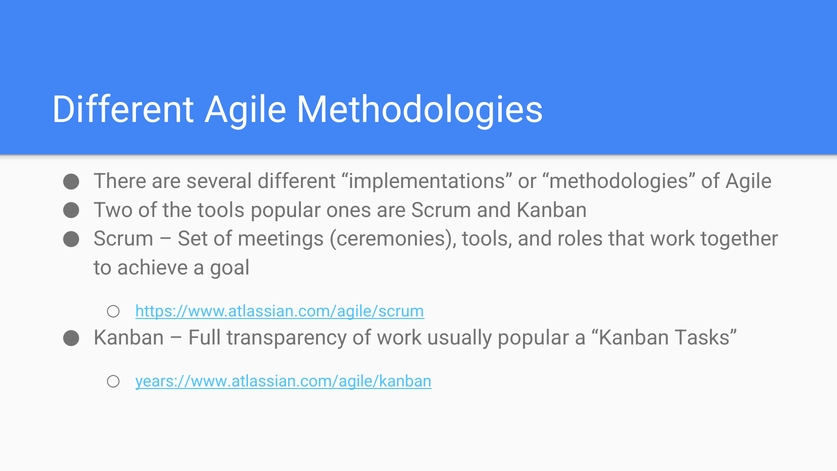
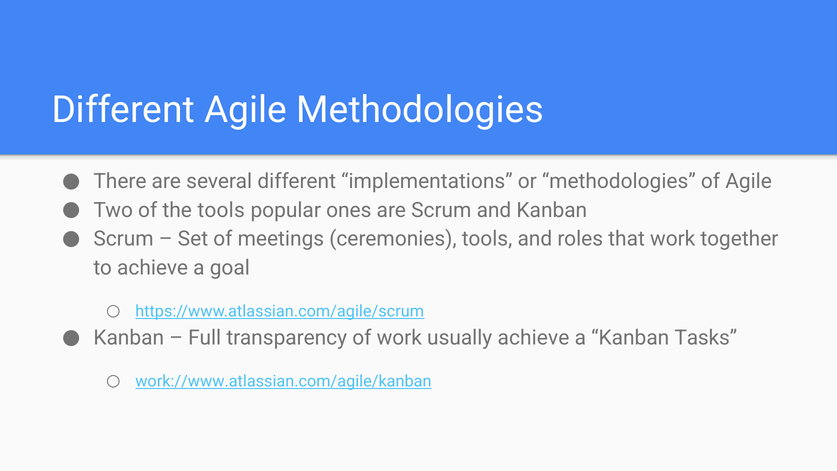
usually popular: popular -> achieve (533, 338)
years://www.atlassian.com/agile/kanban: years://www.atlassian.com/agile/kanban -> work://www.atlassian.com/agile/kanban (283, 381)
